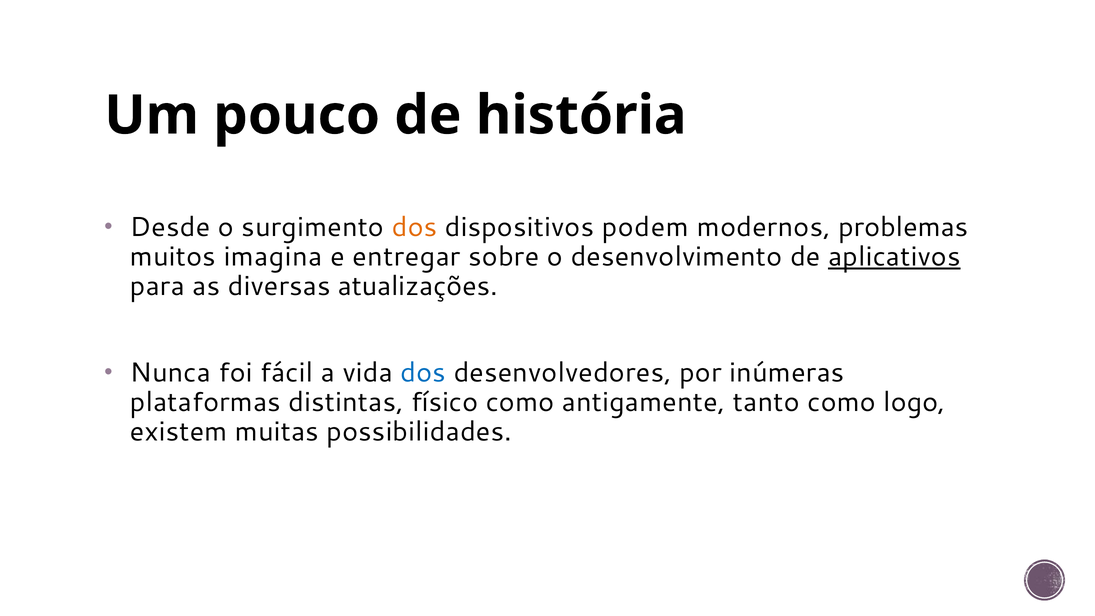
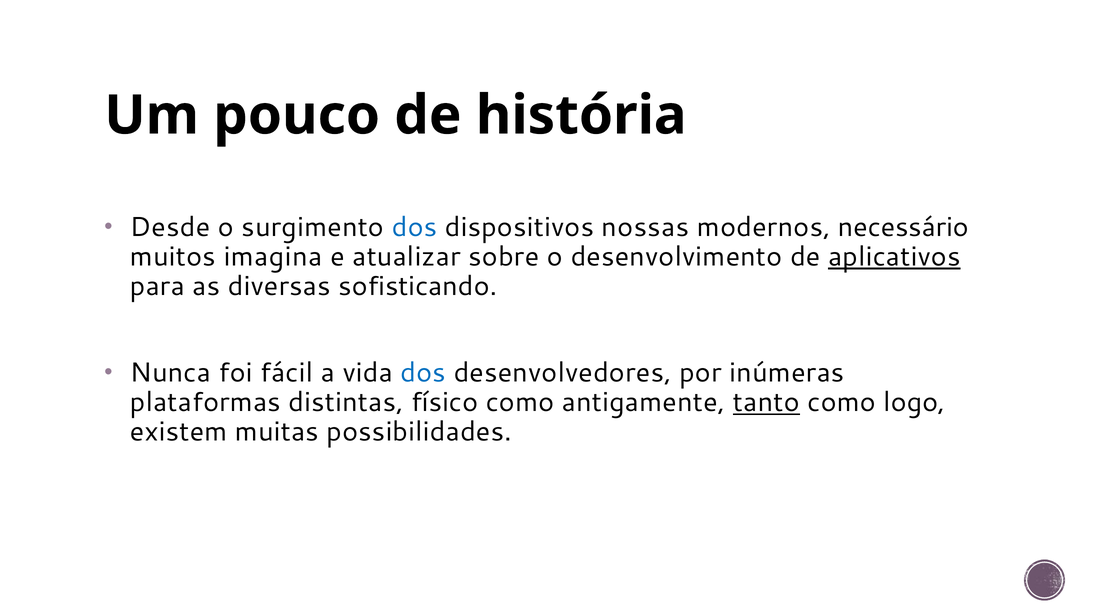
dos colour: orange -> blue (414, 227)
podem: podem -> nossas (645, 227)
problemas: problemas -> necessário (903, 227)
entregar: entregar -> atualizar (407, 257)
atualizações: atualizações -> sofisticando (418, 286)
tanto underline: none -> present (766, 402)
